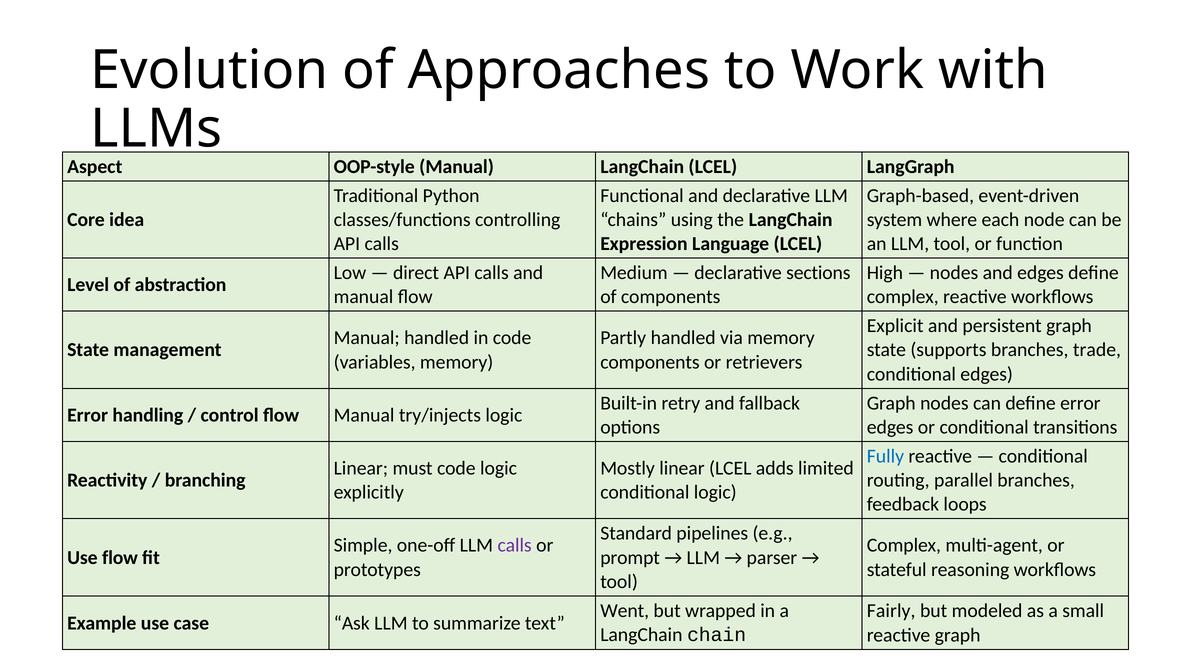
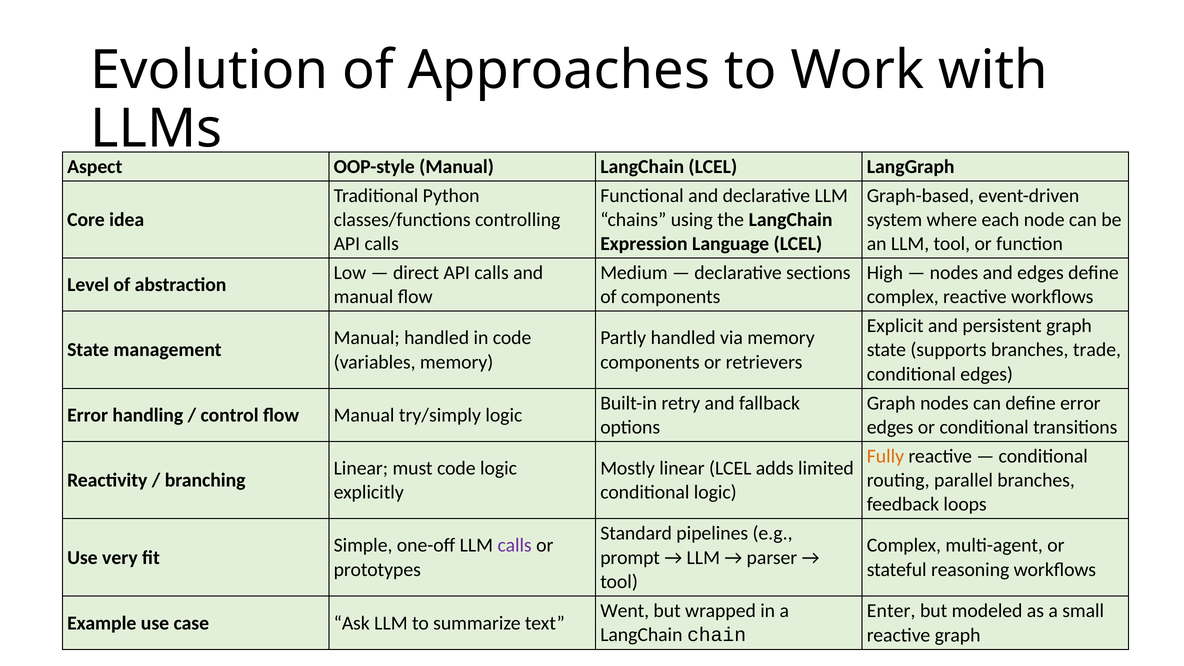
try/injects: try/injects -> try/simply (440, 415)
Fully colour: blue -> orange (885, 456)
Use flow: flow -> very (120, 558)
Fairly: Fairly -> Enter (891, 611)
